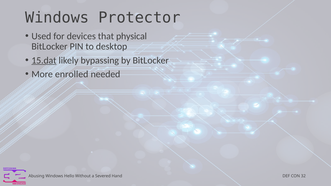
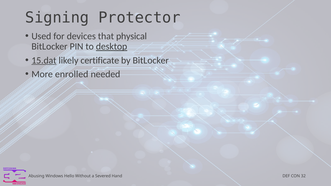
Windows: Windows -> Signing (57, 18)
desktop underline: none -> present (112, 47)
bypassing: bypassing -> certificate (100, 60)
